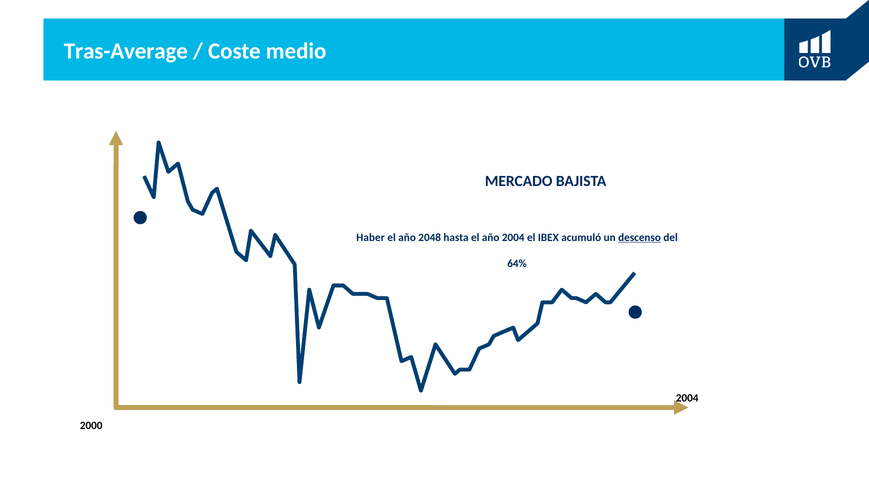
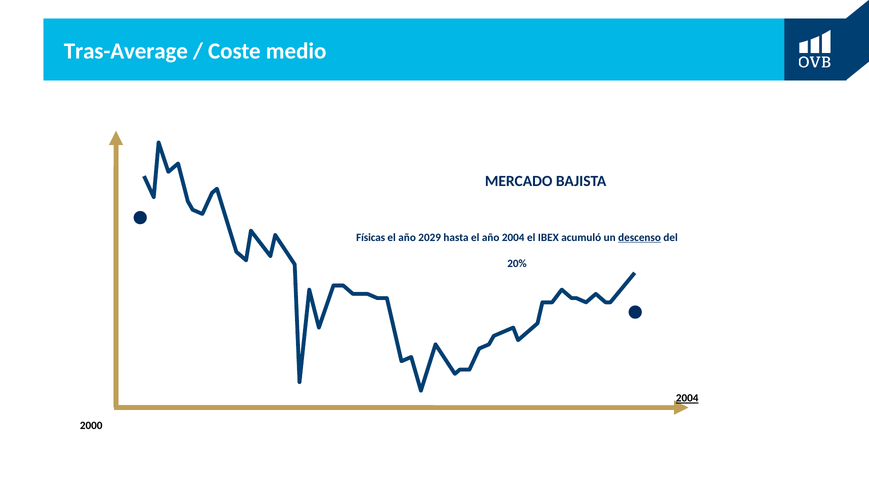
Haber: Haber -> Físicas (371, 237)
2048: 2048 -> 2029 (430, 237)
64%: 64% -> 20% (517, 264)
2004 underline: none -> present (687, 398)
